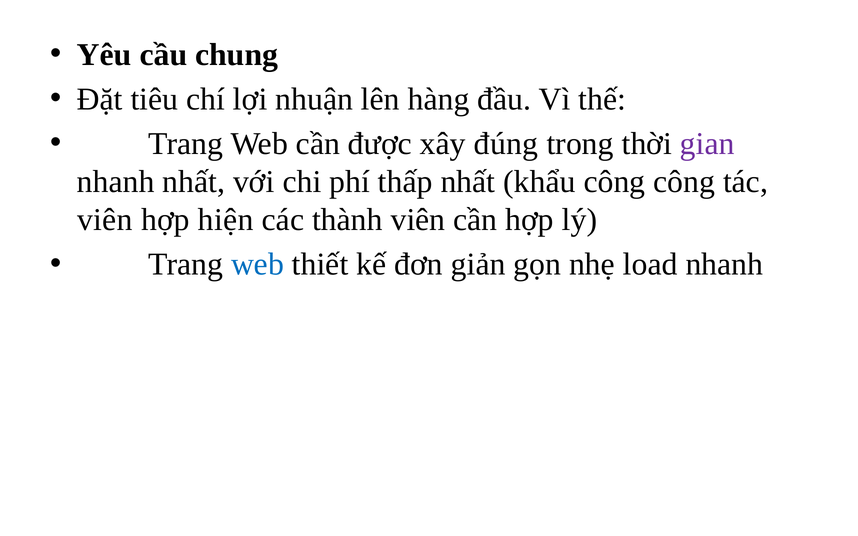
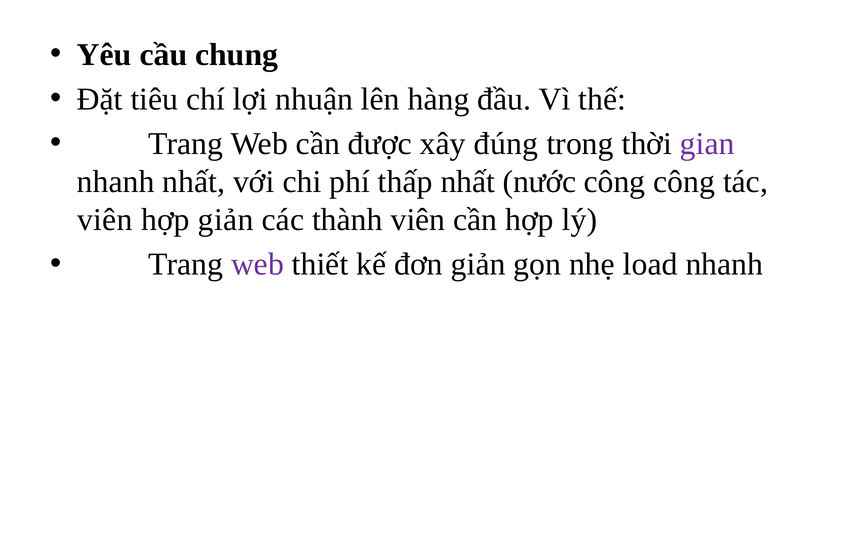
khẩu: khẩu -> nước (540, 182)
hợp hiện: hiện -> giản (226, 220)
web colour: blue -> purple (257, 264)
